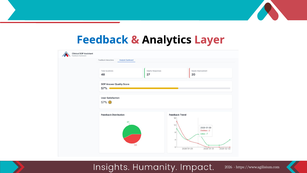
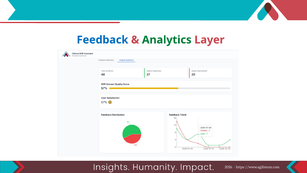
Analytics colour: black -> green (167, 40)
